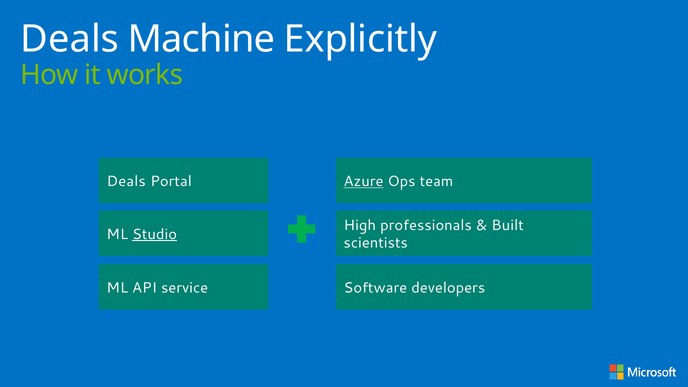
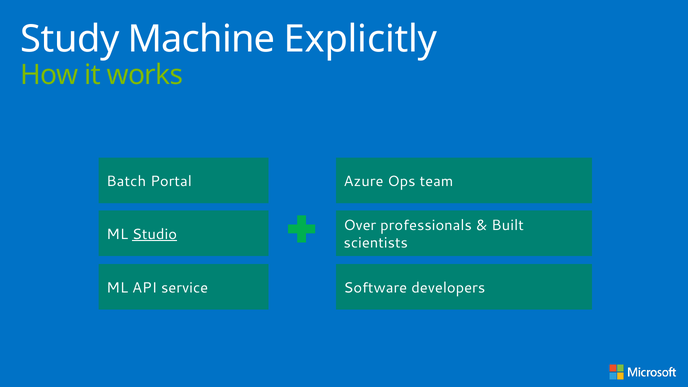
Deals: Deals -> Study (70, 39)
Deals: Deals -> Batch (126, 181)
Azure underline: present -> none (364, 181)
High: High -> Over (360, 225)
